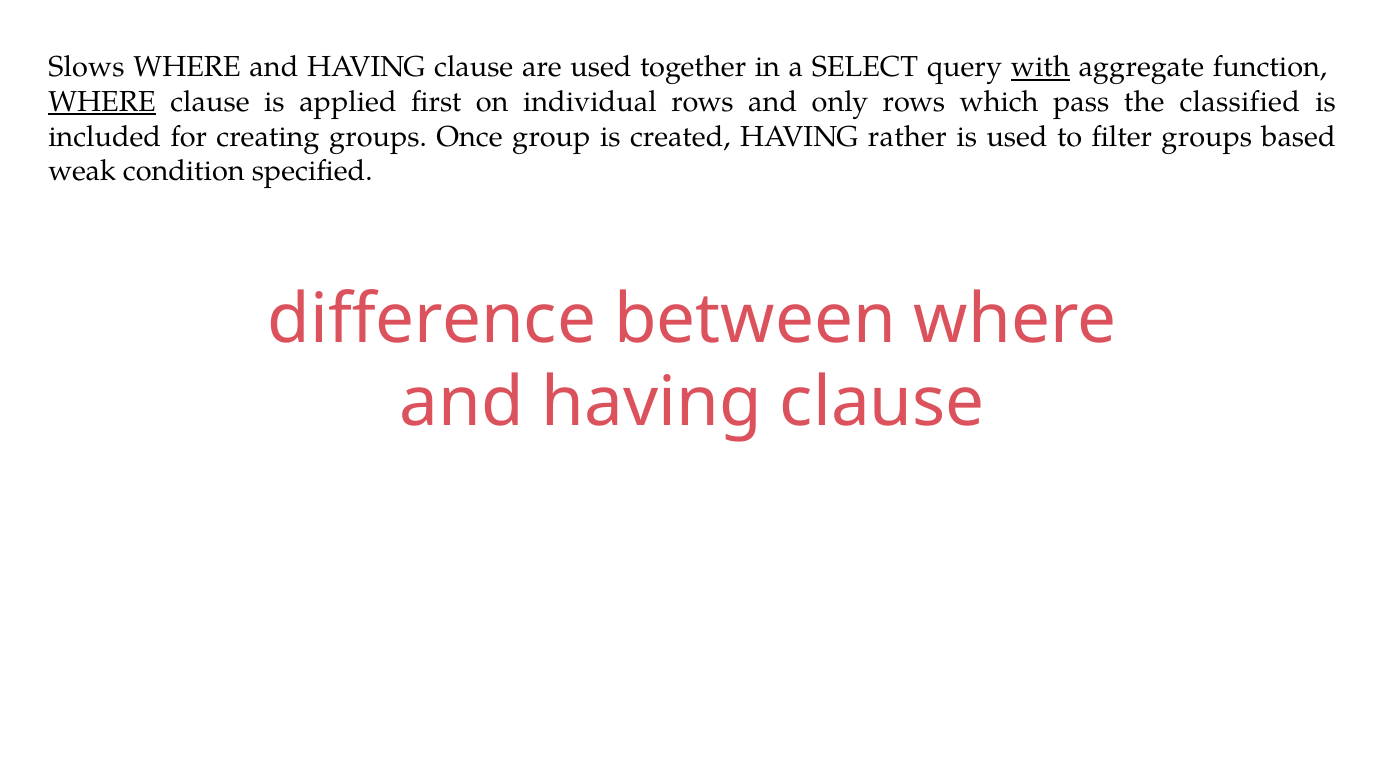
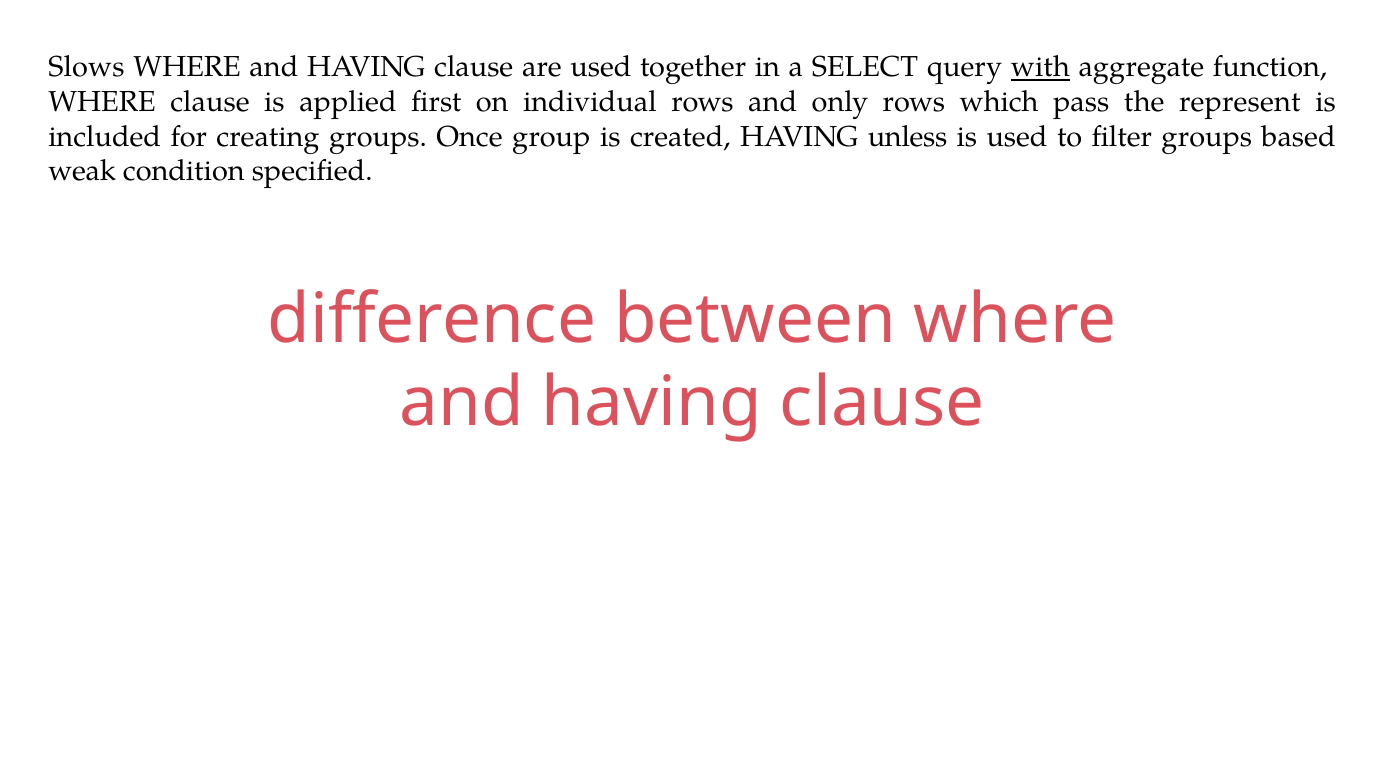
WHERE underline: present -> none (102, 102)
classified: classified -> represent (1240, 102)
rather: rather -> unless (908, 137)
